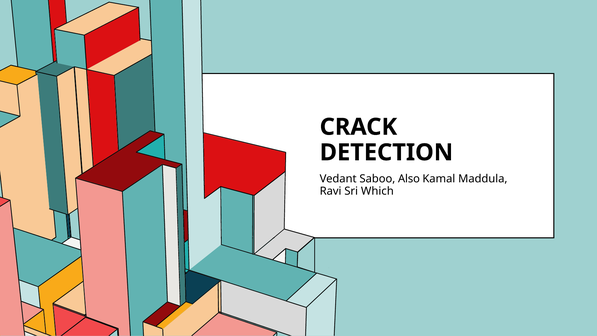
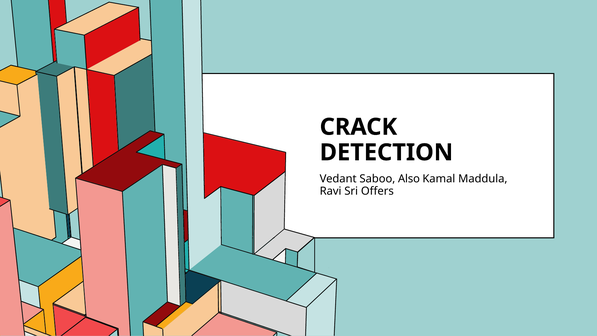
Which: Which -> Offers (377, 191)
